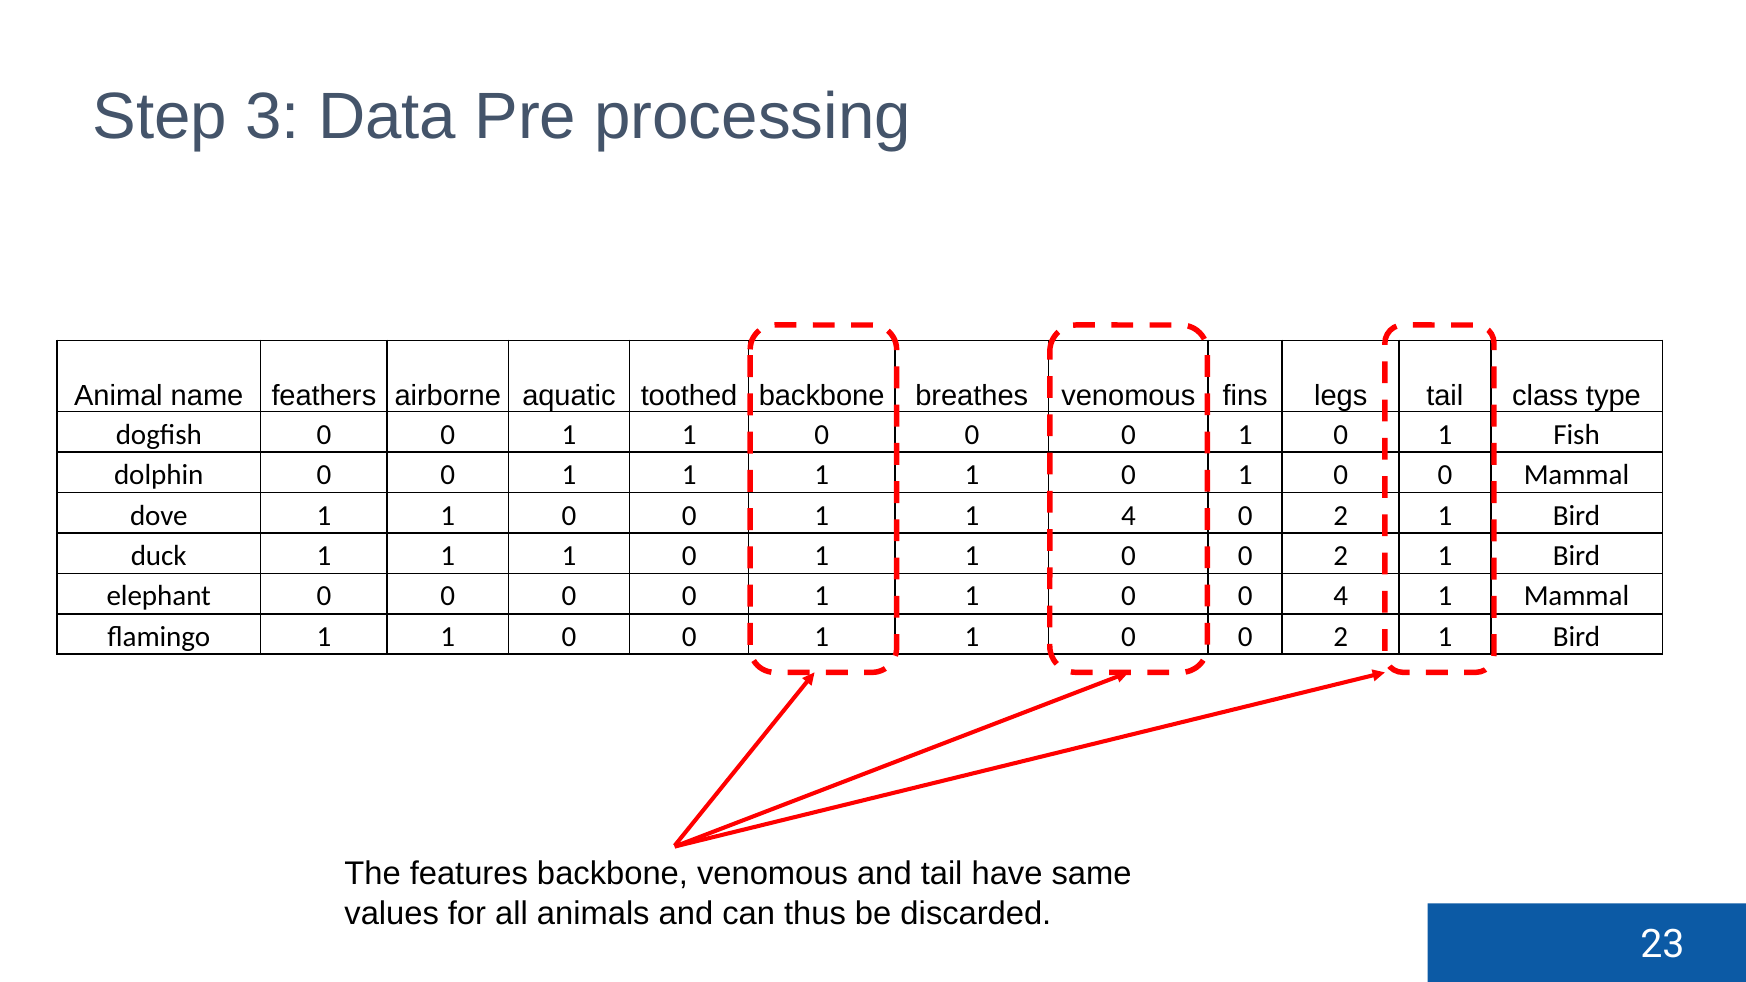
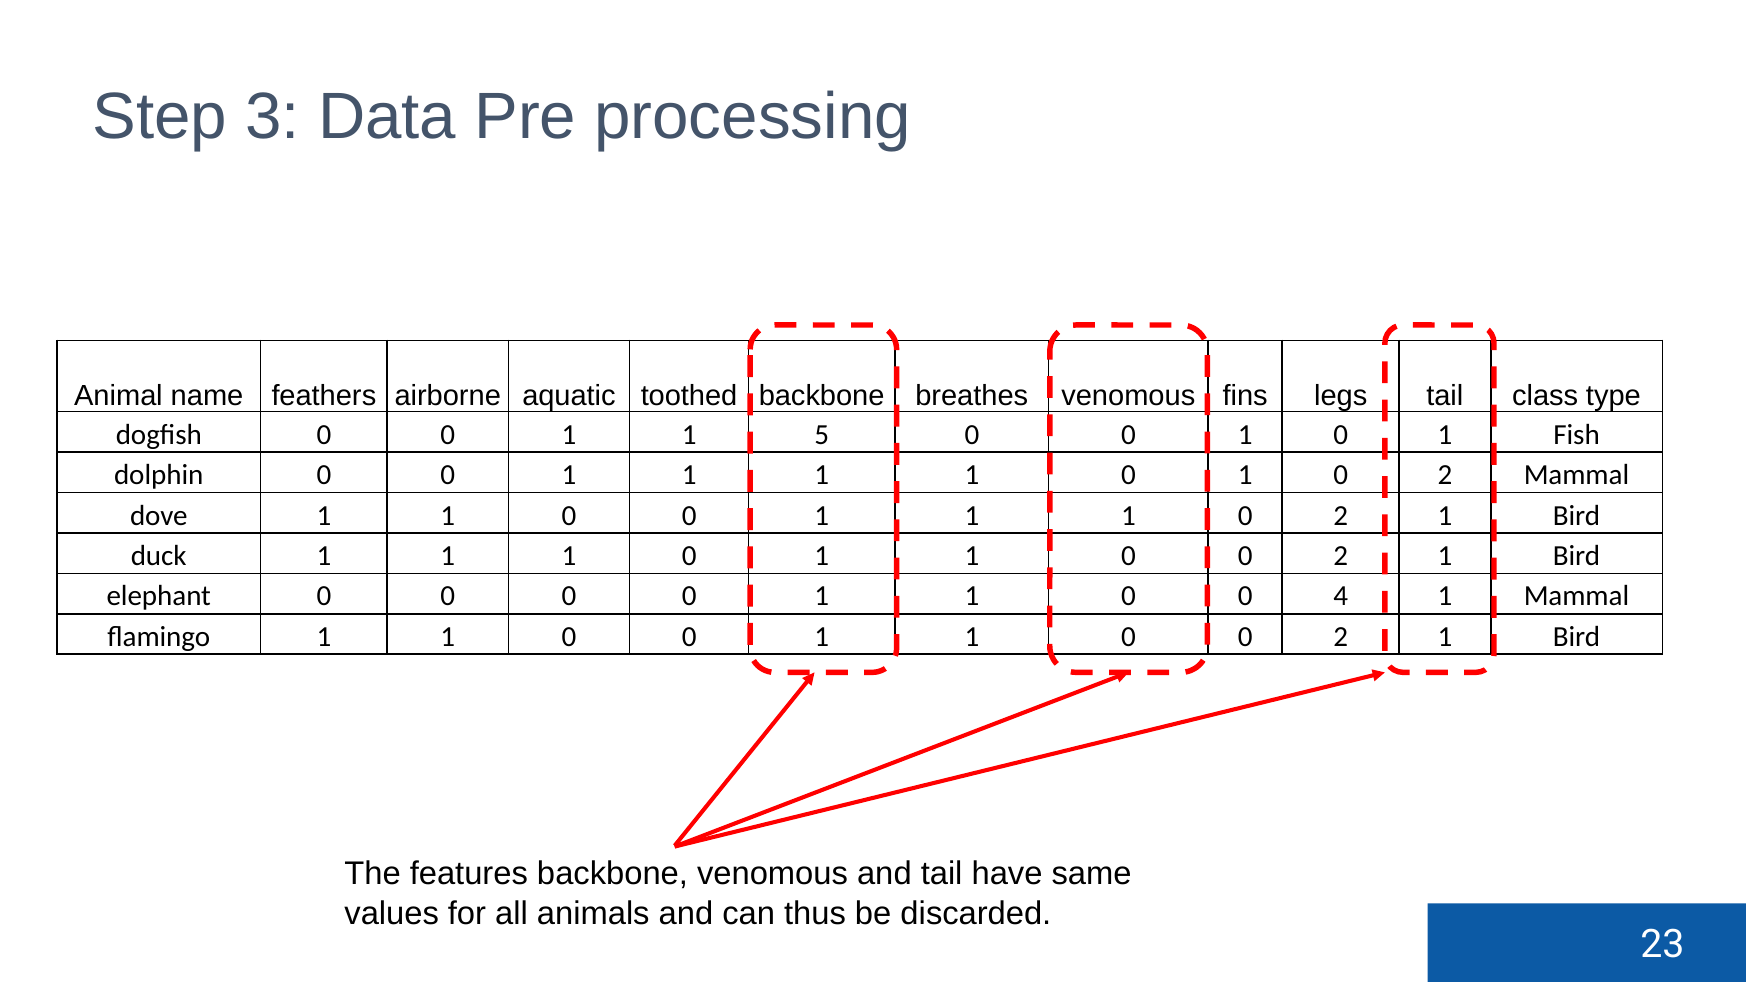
0: 0 -> 5 (822, 435)
0 1 0 0: 0 -> 2 (1445, 475)
4: 4 -> 1 (1128, 516)
